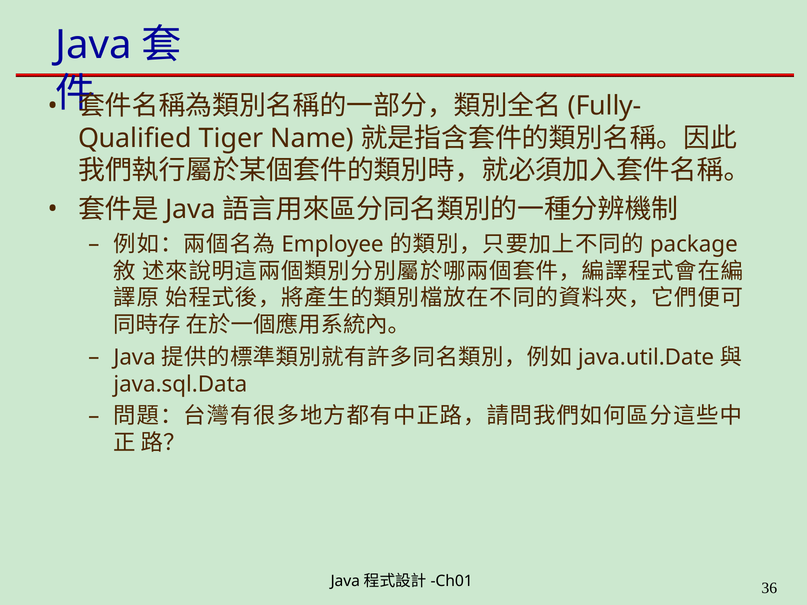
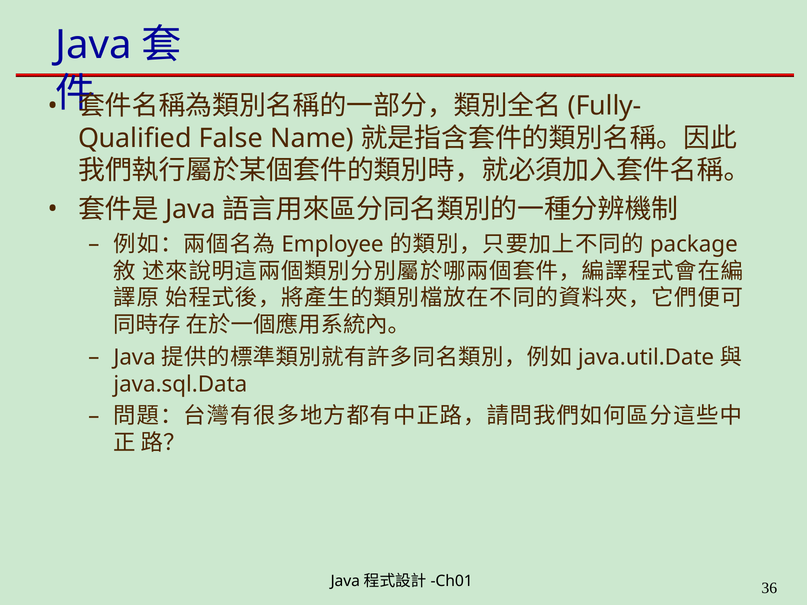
Tiger: Tiger -> False (231, 138)
